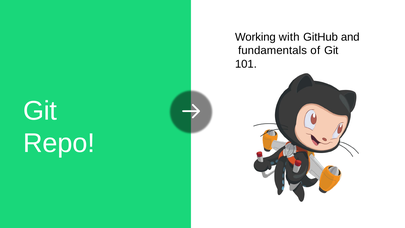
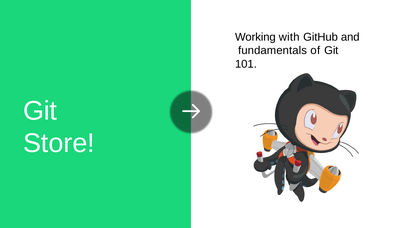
Repo: Repo -> Store (59, 143)
